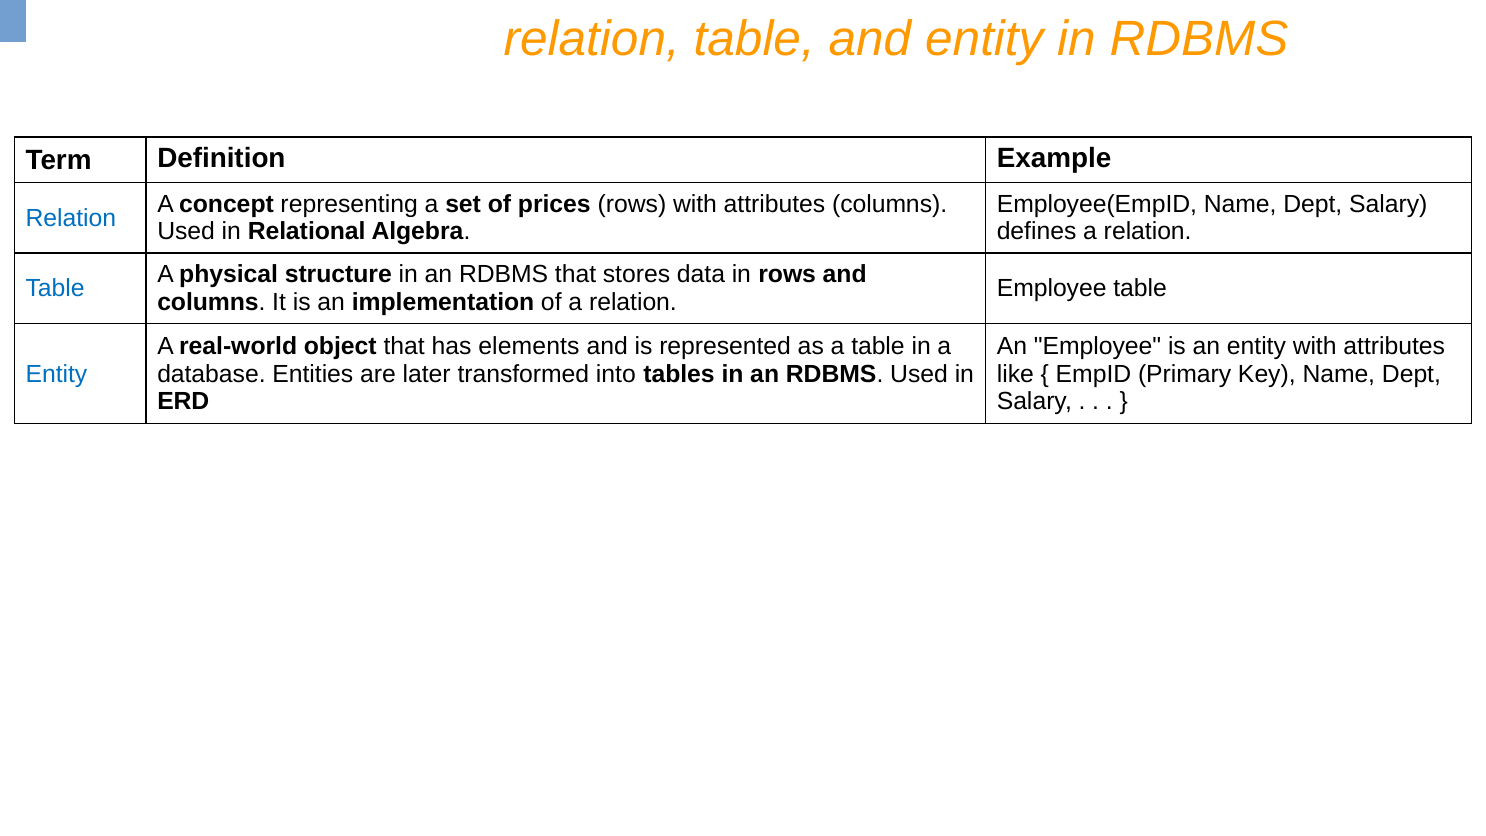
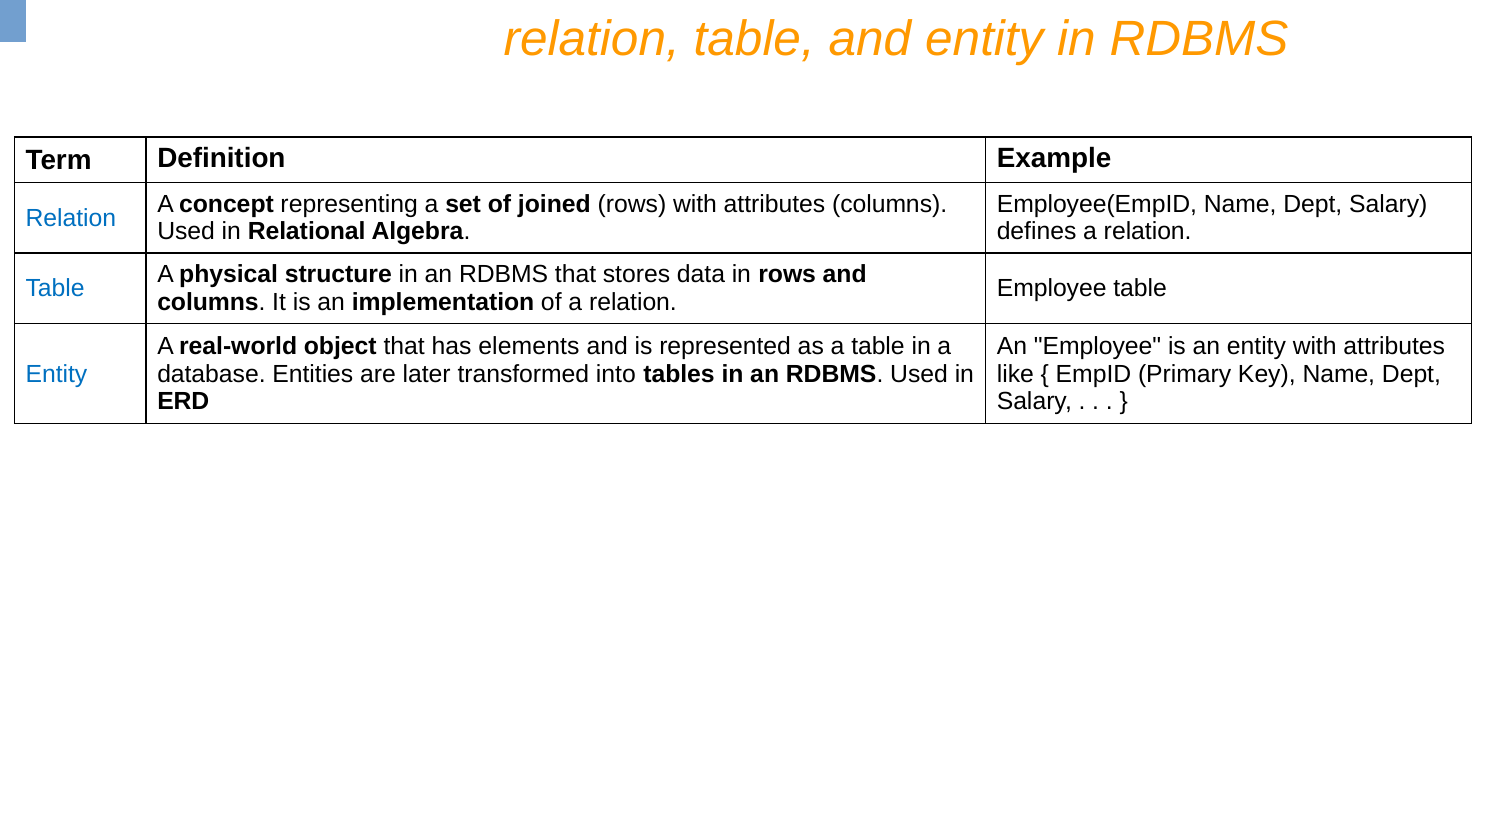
prices: prices -> joined (554, 204)
